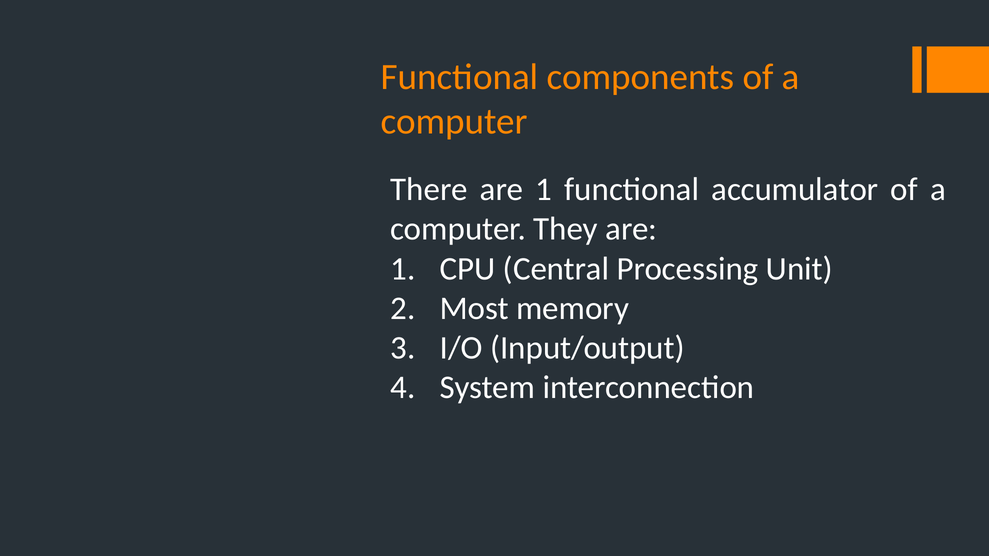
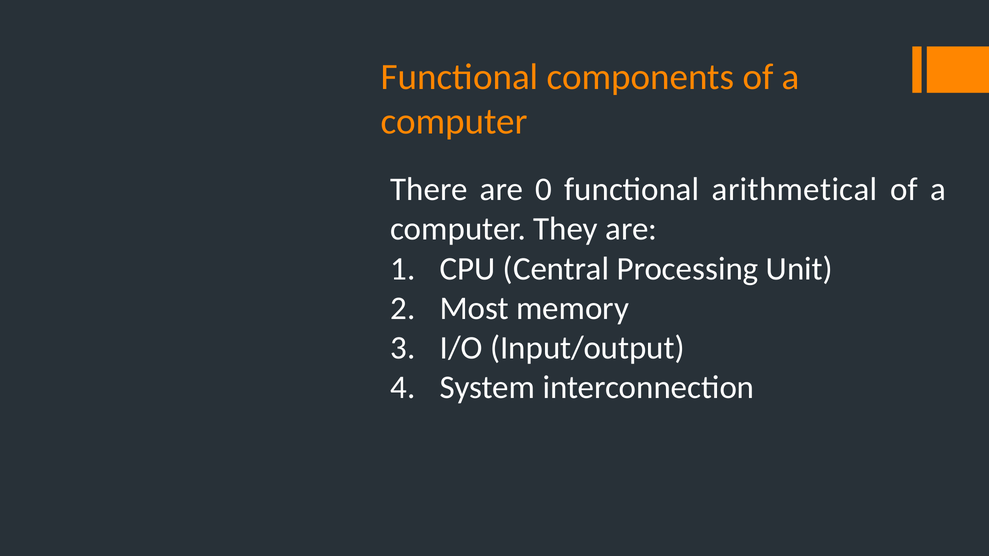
There are 1: 1 -> 0 (544, 190)
accumulator: accumulator -> arithmetical (795, 190)
